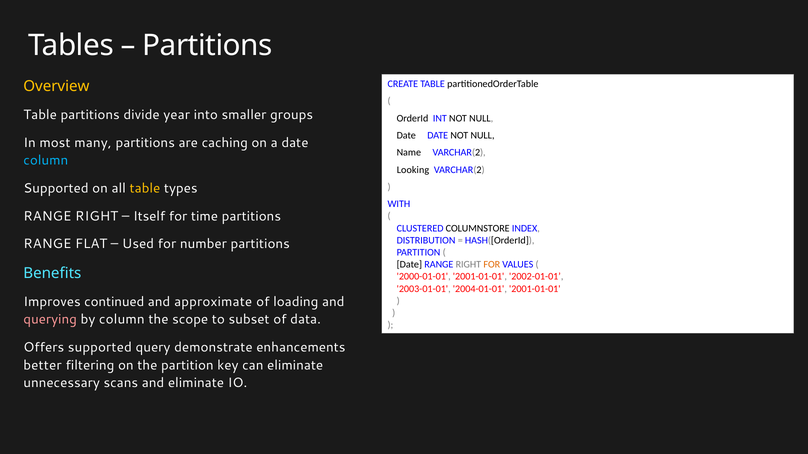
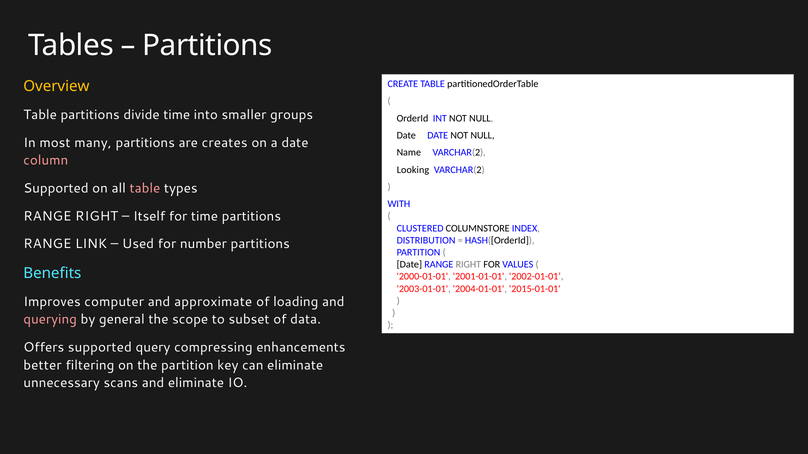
divide year: year -> time (177, 115)
caching: caching -> creates (225, 143)
column colour: light blue -> pink (46, 161)
table colour: yellow -> pink (145, 188)
FLAT: FLAT -> LINK (91, 244)
FOR colour: orange -> black (492, 265)
2004-01-01 2001-01-01: 2001-01-01 -> 2015-01-01 (535, 289)
continued: continued -> computer (114, 302)
by column: column -> general (122, 320)
demonstrate: demonstrate -> compressing (213, 348)
